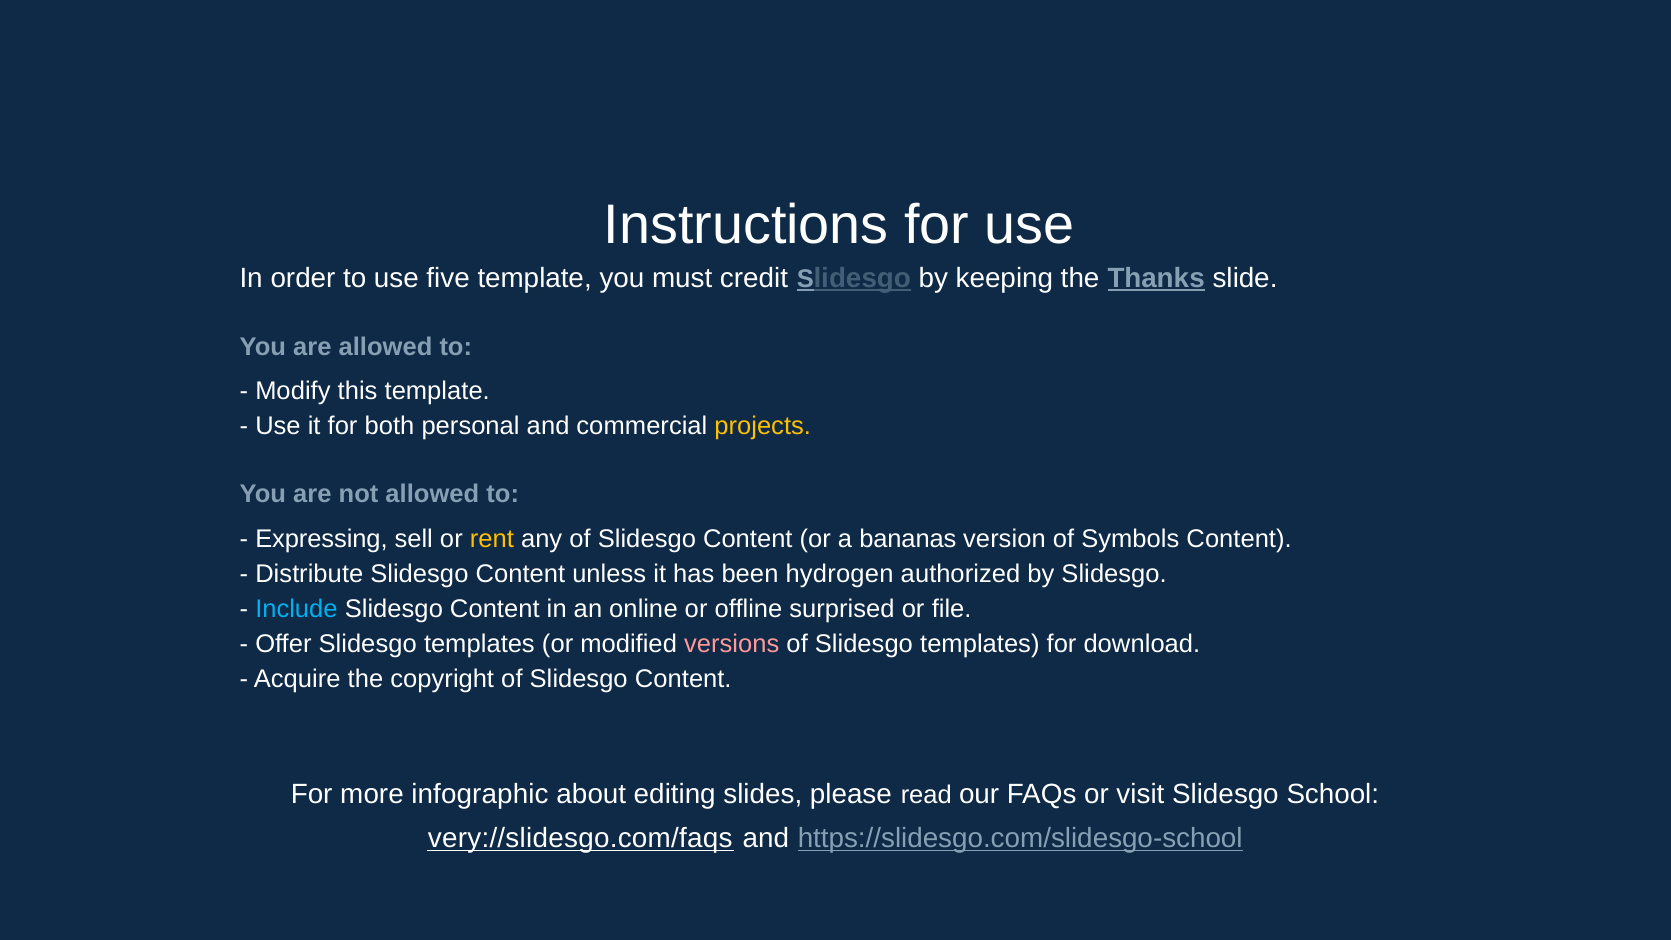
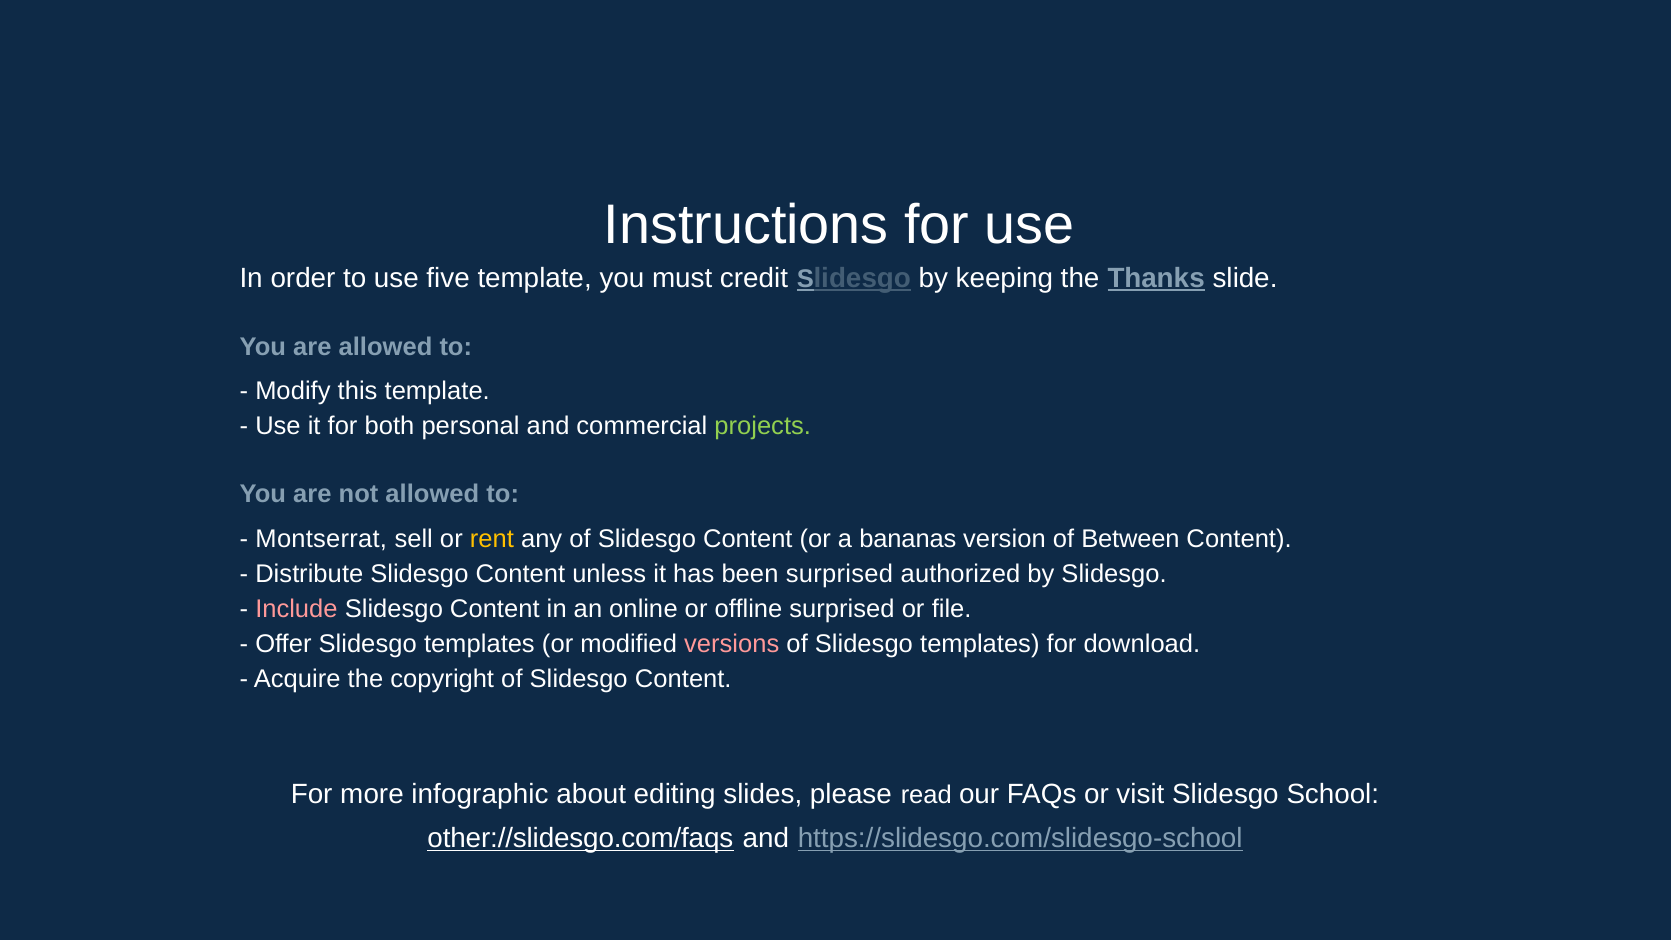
projects colour: yellow -> light green (763, 426)
Expressing: Expressing -> Montserrat (321, 539)
Symbols: Symbols -> Between (1130, 539)
been hydrogen: hydrogen -> surprised (839, 574)
Include colour: light blue -> pink (296, 609)
very://slidesgo.com/faqs: very://slidesgo.com/faqs -> other://slidesgo.com/faqs (580, 838)
